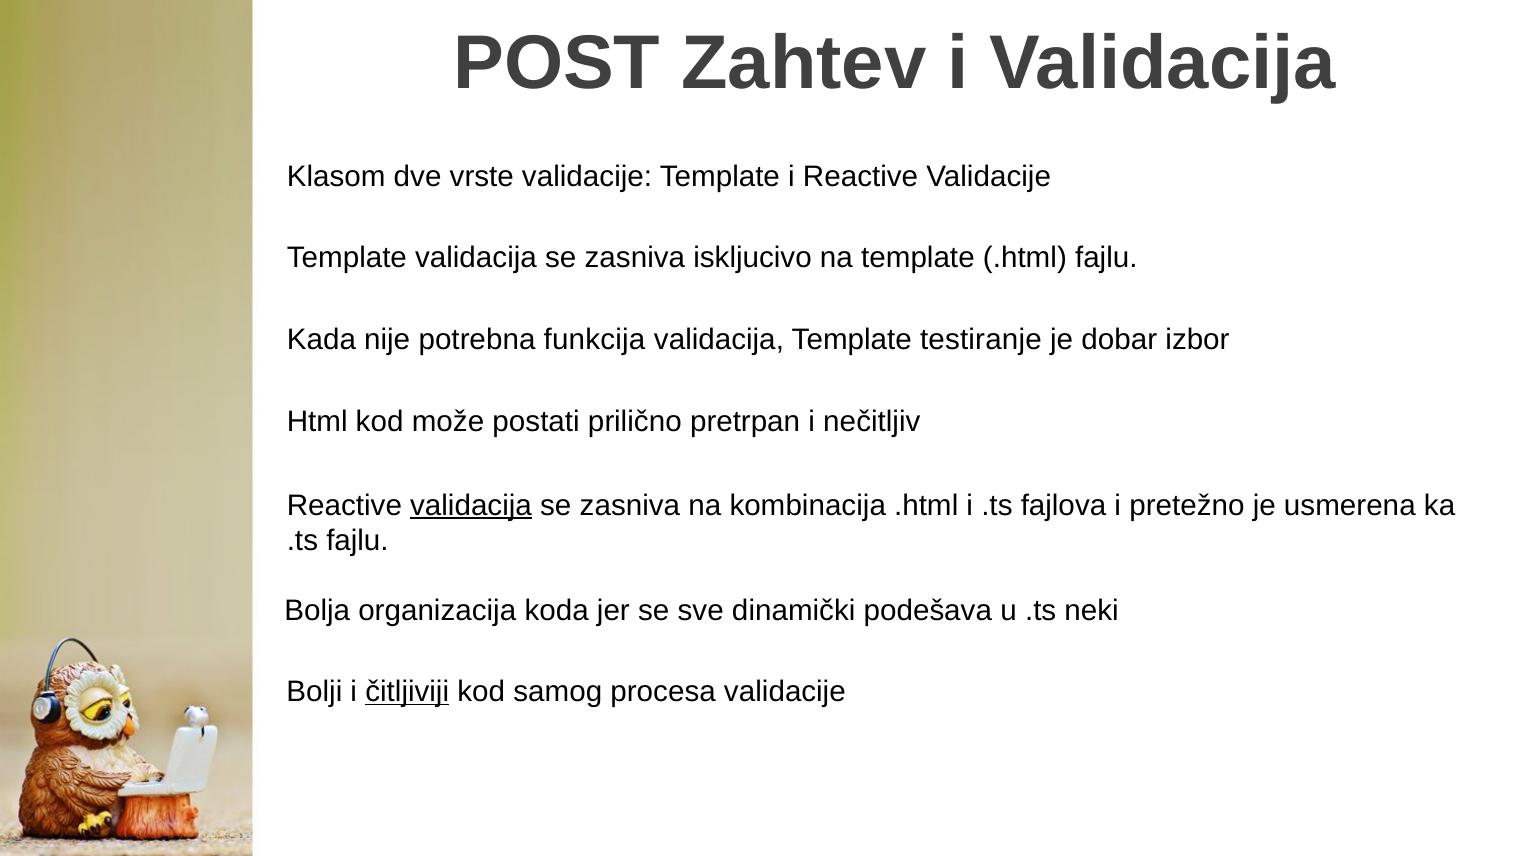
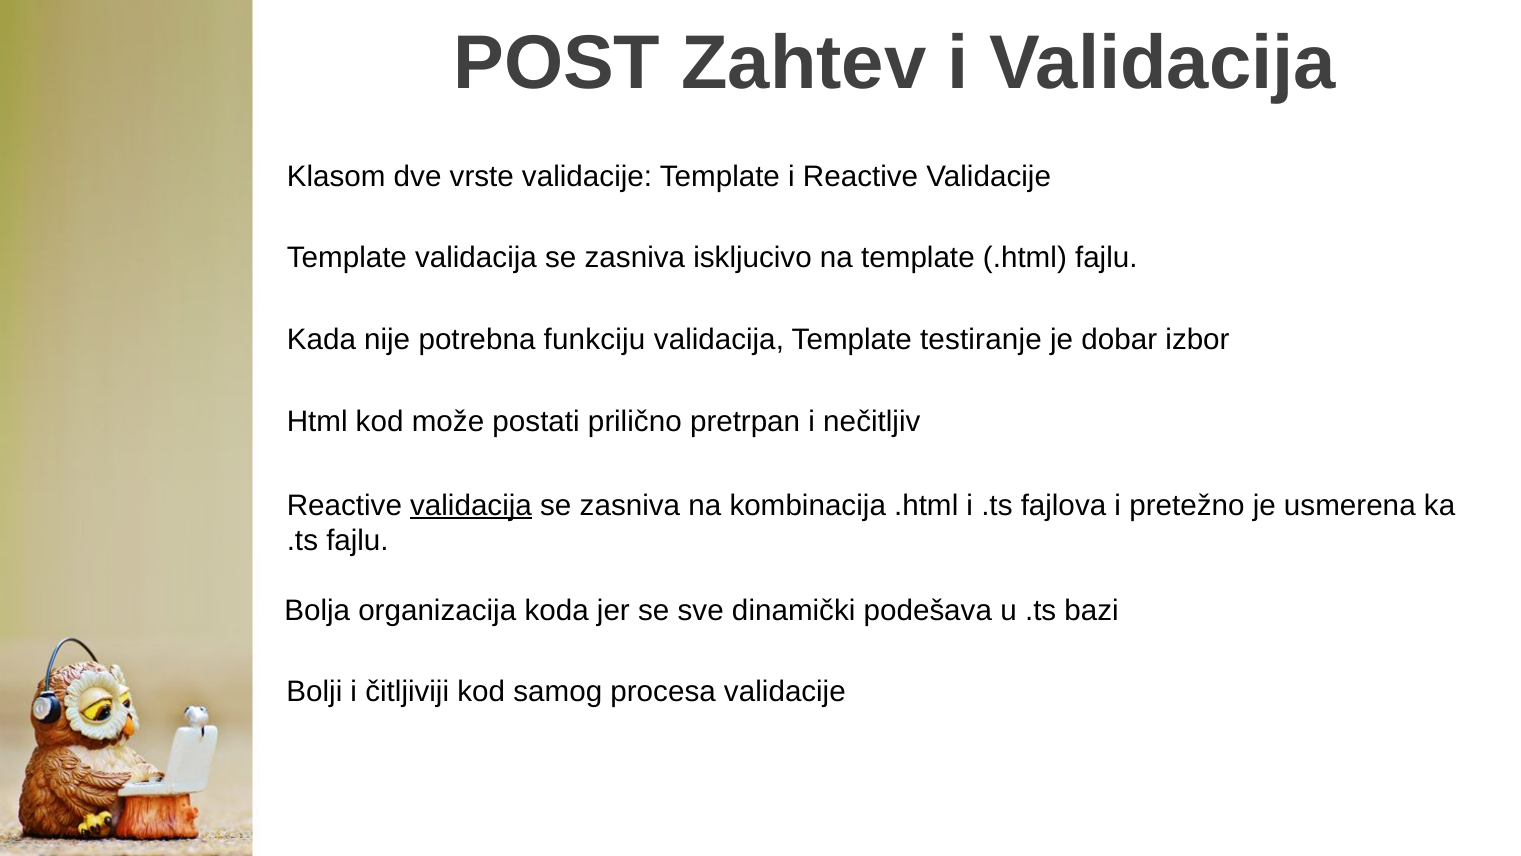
funkcija: funkcija -> funkciju (595, 340)
neki: neki -> bazi (1092, 611)
čitljiviji underline: present -> none (407, 691)
